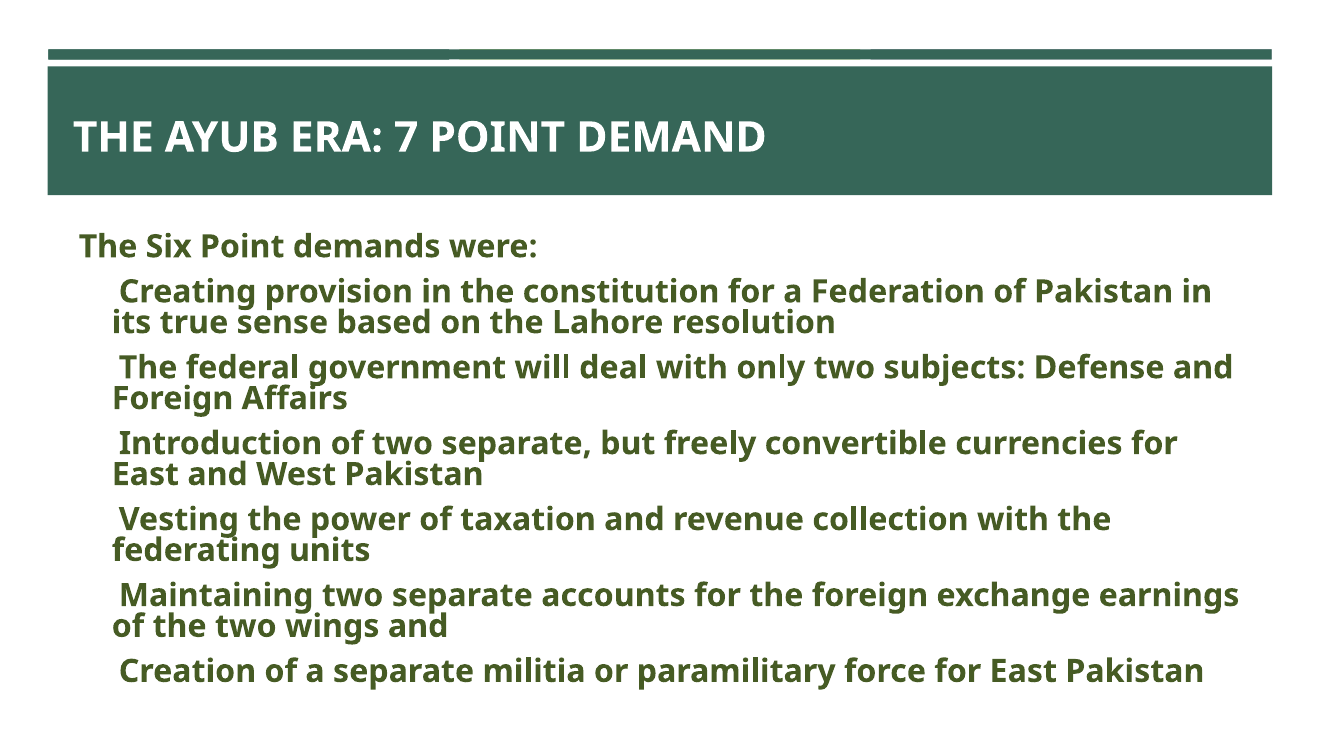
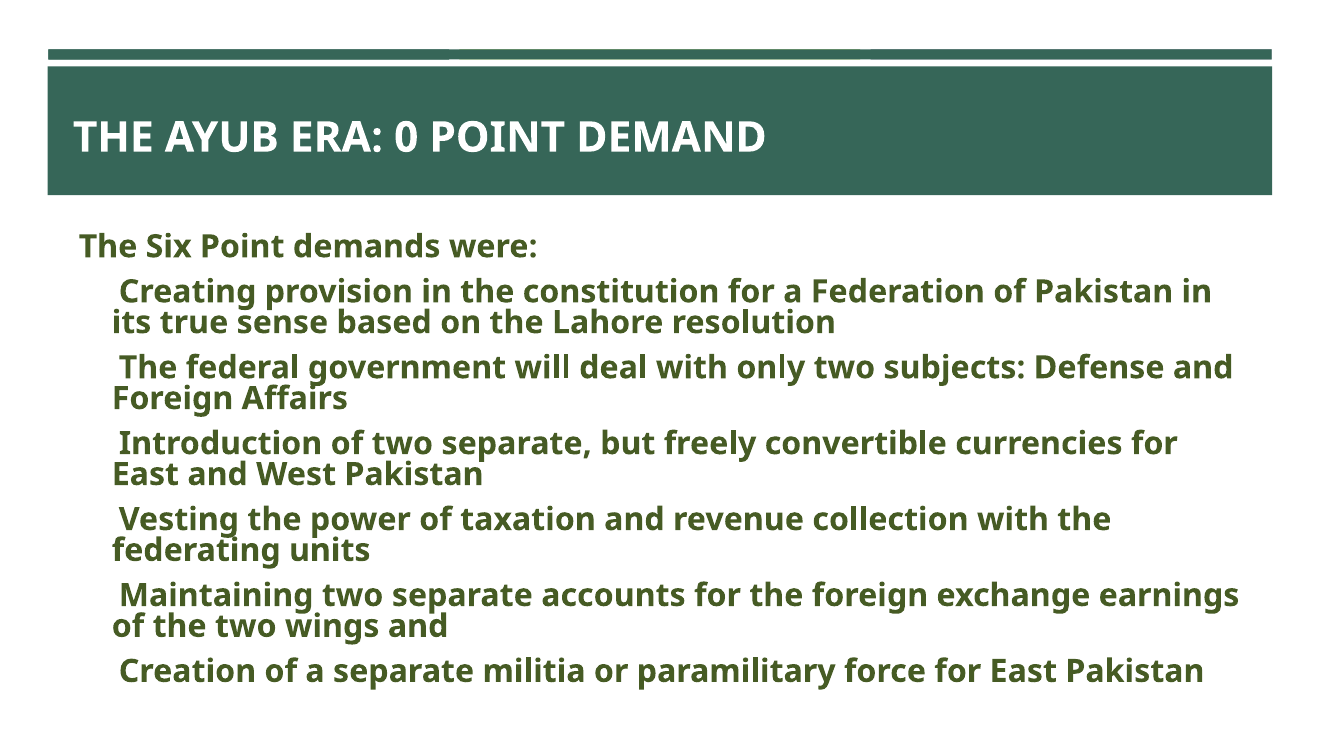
7: 7 -> 0 (406, 138)
